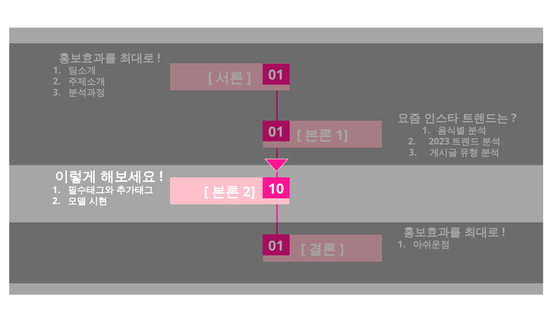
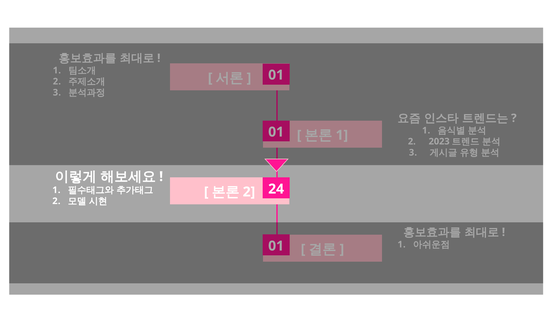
10: 10 -> 24 (276, 189)
